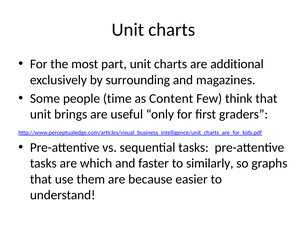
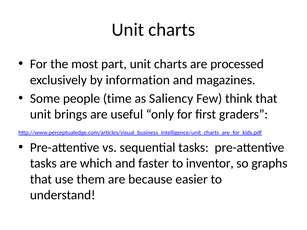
additional: additional -> processed (237, 64)
surrounding: surrounding -> information (138, 80)
Content: Content -> Saliency (171, 99)
similarly: similarly -> inventor (210, 164)
